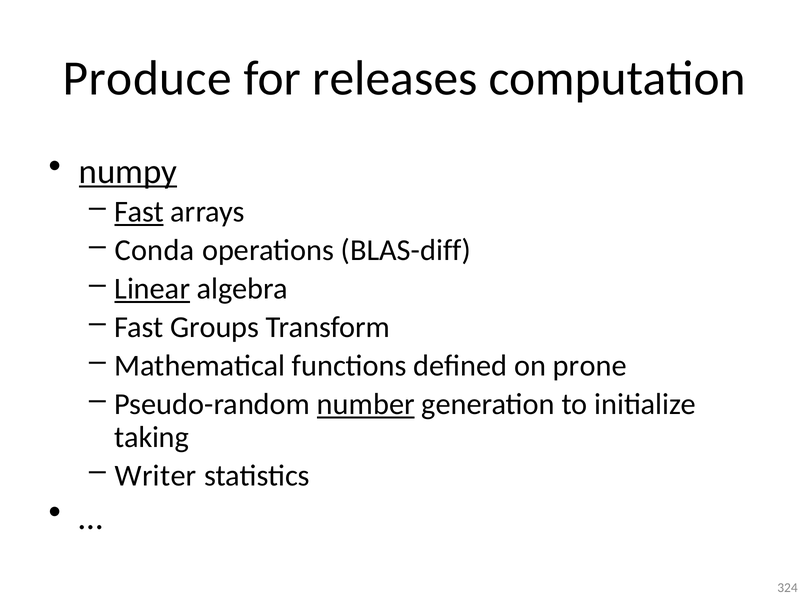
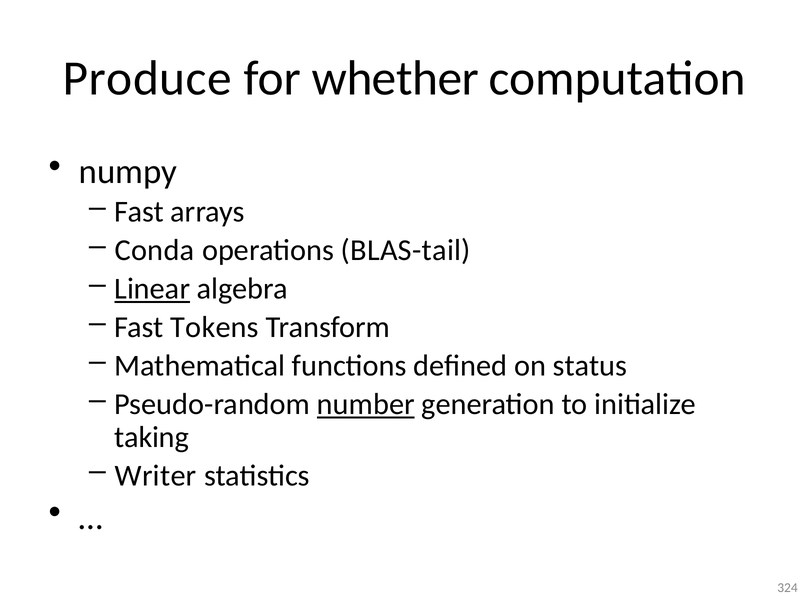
releases: releases -> whether (395, 78)
numpy underline: present -> none (128, 171)
Fast underline: present -> none (139, 212)
BLAS-diff: BLAS-diff -> BLAS-tail (406, 250)
Groups: Groups -> Tokens (215, 327)
prone: prone -> status (590, 366)
